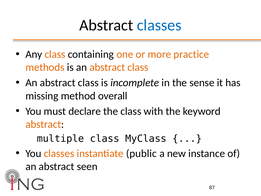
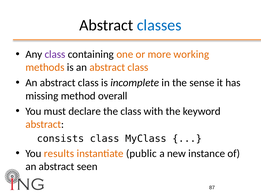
class colour: orange -> purple (55, 54)
practice: practice -> working (191, 54)
multiple: multiple -> consists (60, 139)
You classes: classes -> results (59, 153)
